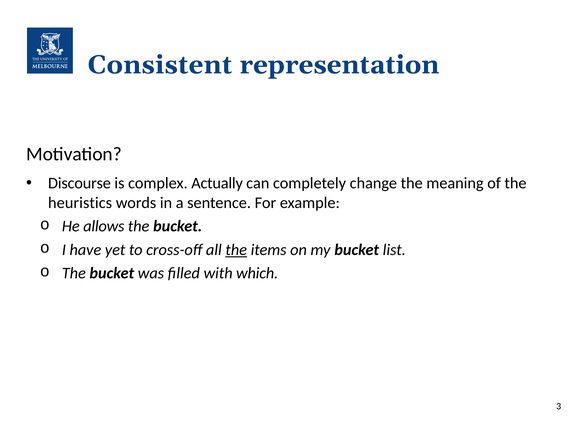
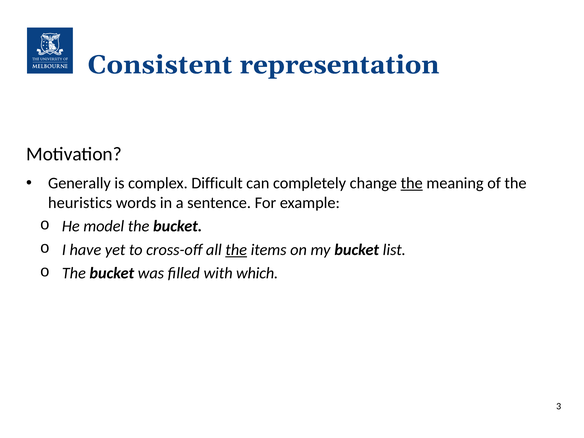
Discourse: Discourse -> Generally (79, 183)
Actually: Actually -> Difficult (217, 183)
the underline: none -> present (412, 183)
allows: allows -> model (104, 226)
